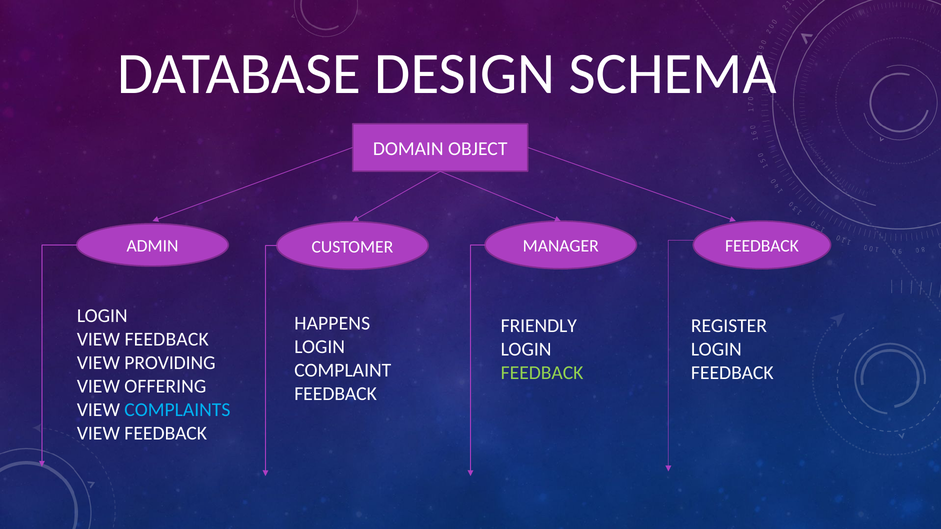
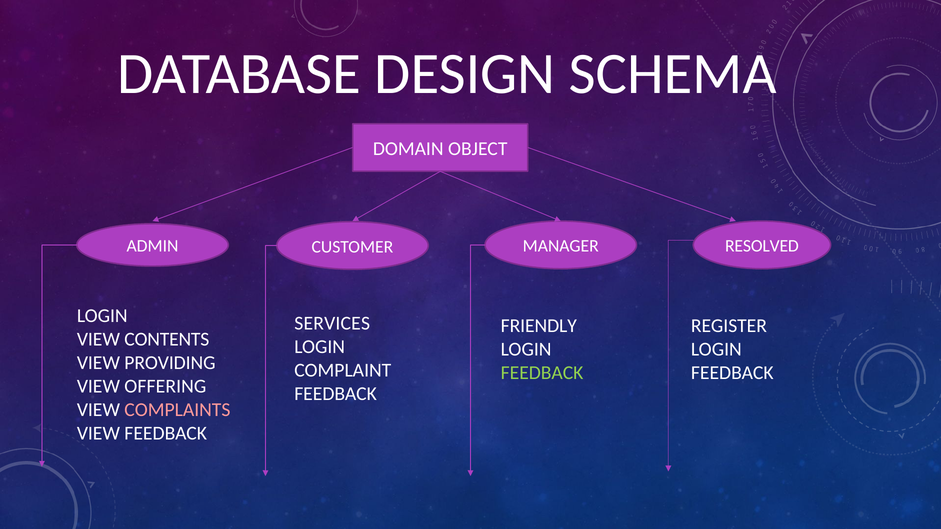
MANAGER FEEDBACK: FEEDBACK -> RESOLVED (762, 246)
HAPPENS: HAPPENS -> SERVICES (332, 323)
FEEDBACK: FEEDBACK -> CONTENTS (167, 339)
COMPLAINTS colour: light blue -> pink (177, 410)
